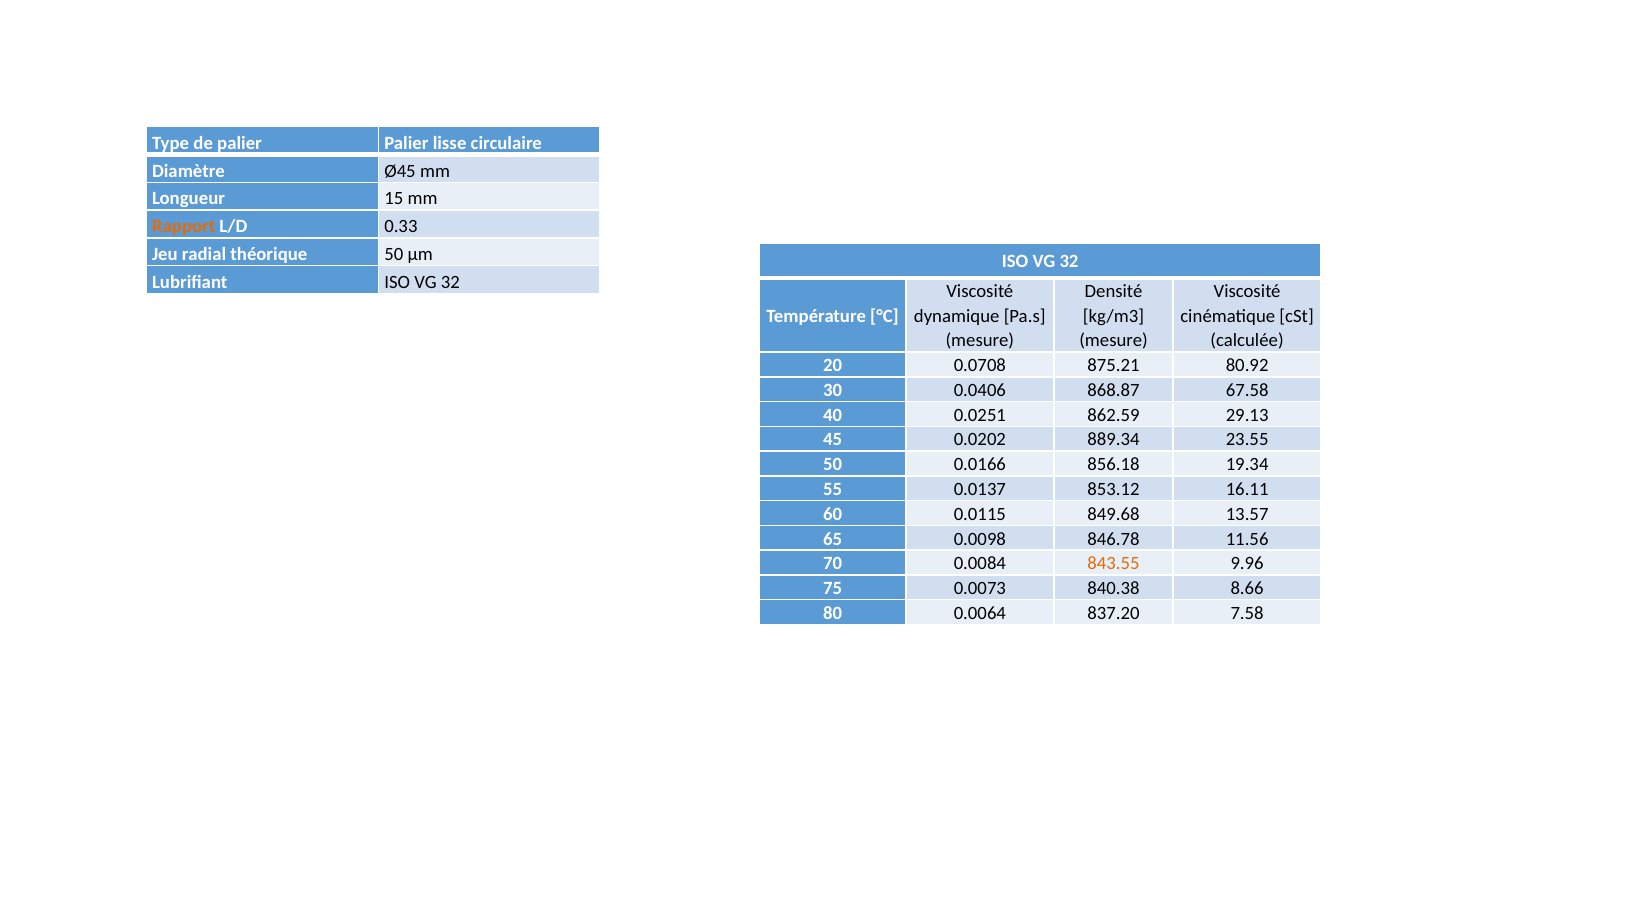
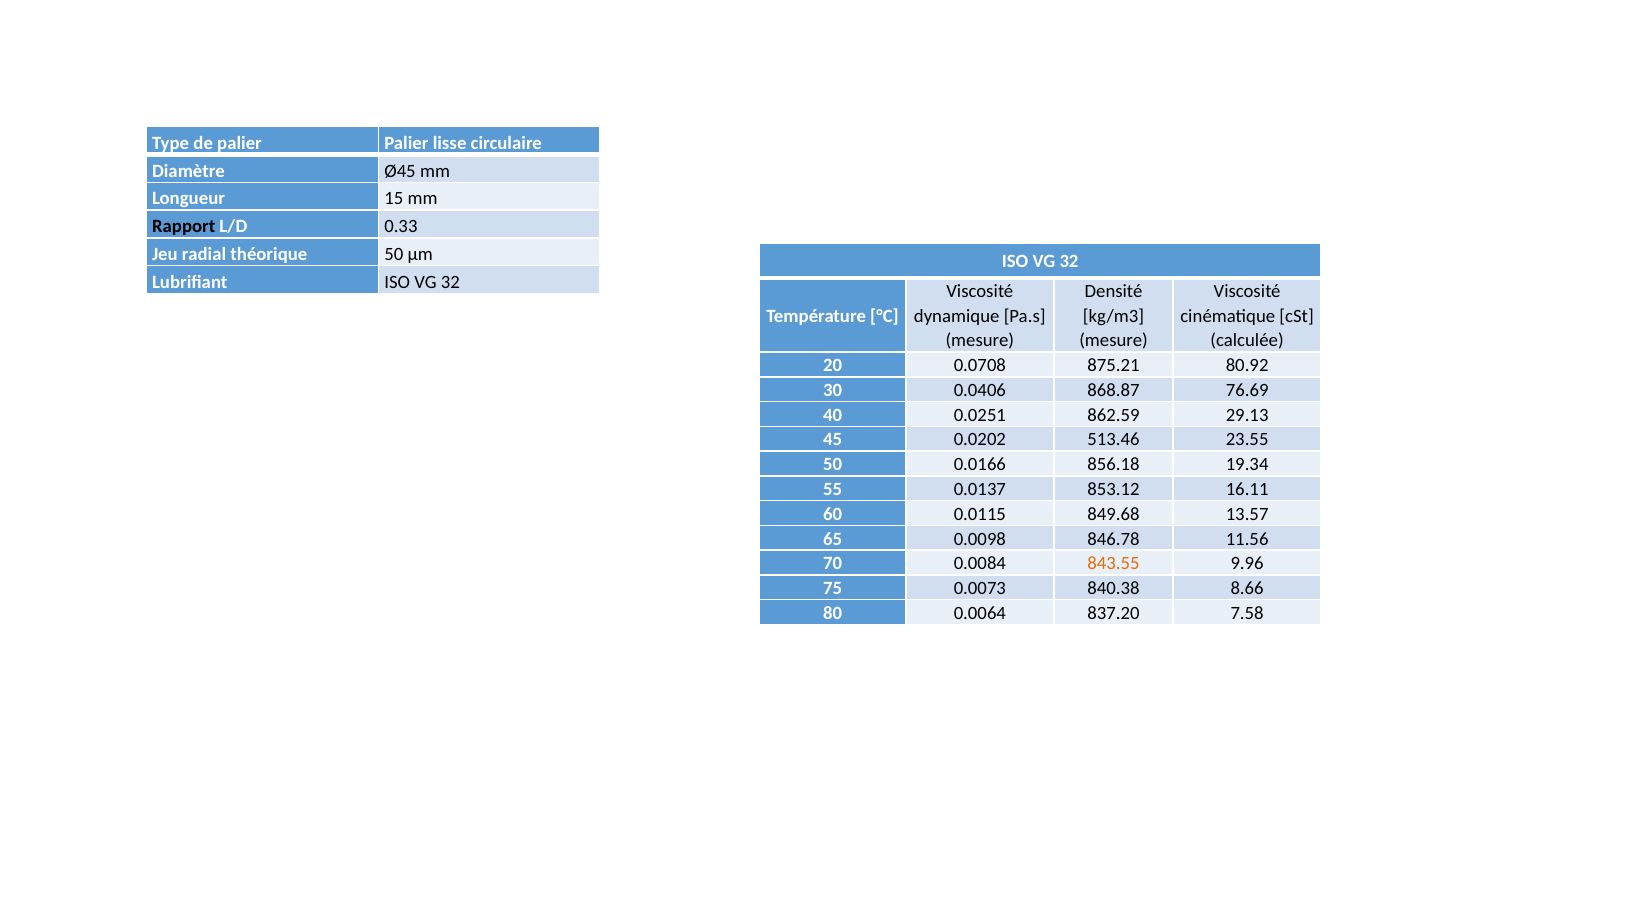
Rapport colour: orange -> black (184, 226)
67.58: 67.58 -> 76.69 (1247, 390)
889.34: 889.34 -> 513.46 (1114, 440)
